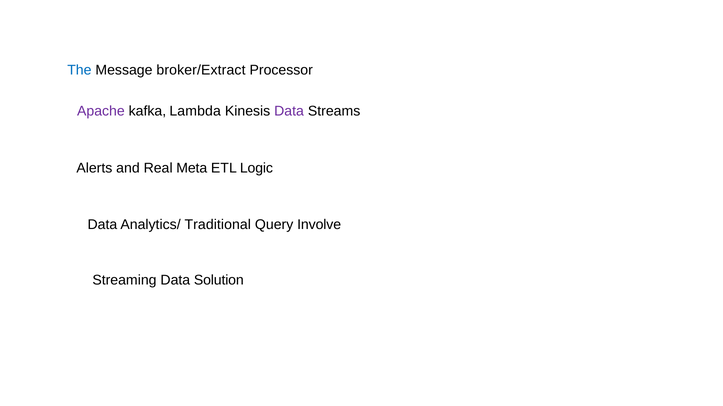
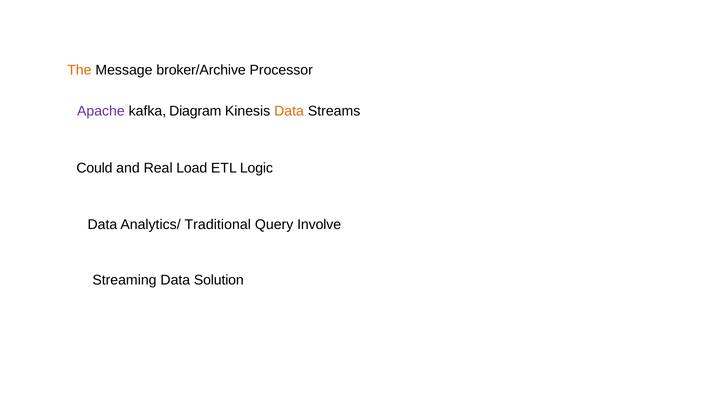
The colour: blue -> orange (79, 70)
broker/Extract: broker/Extract -> broker/Archive (201, 70)
Lambda: Lambda -> Diagram (195, 111)
Data colour: purple -> orange (289, 111)
Alerts: Alerts -> Could (94, 168)
Meta: Meta -> Load (192, 168)
